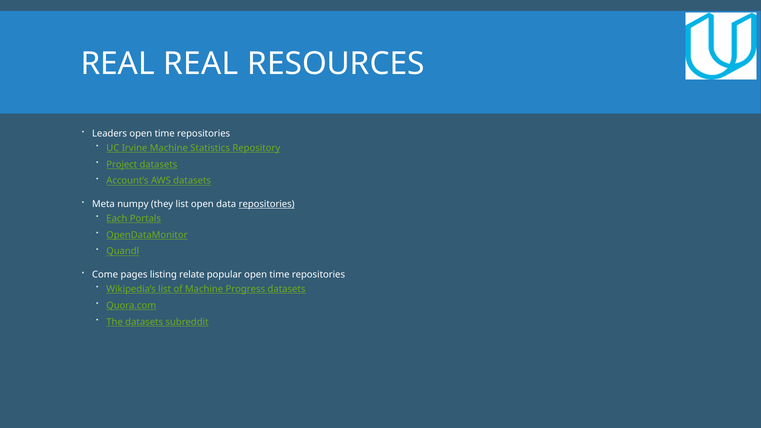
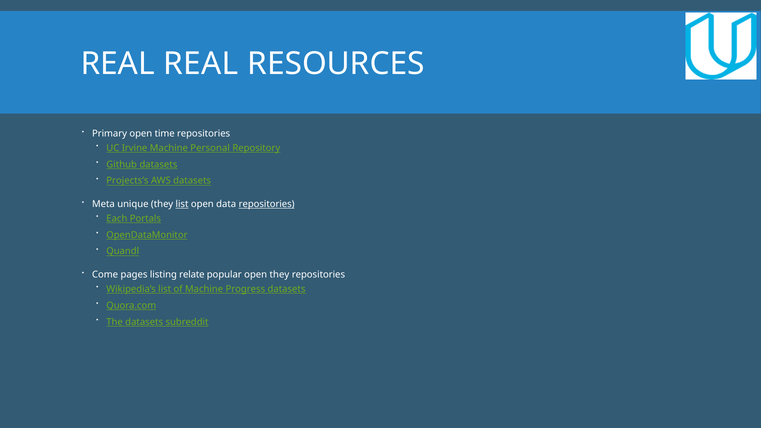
Leaders: Leaders -> Primary (110, 133)
Statistics: Statistics -> Personal (210, 148)
Project: Project -> Github (122, 164)
Account’s: Account’s -> Projects’s (127, 181)
numpy: numpy -> unique (133, 204)
list underline: none -> present (182, 204)
popular open time: time -> they (279, 275)
